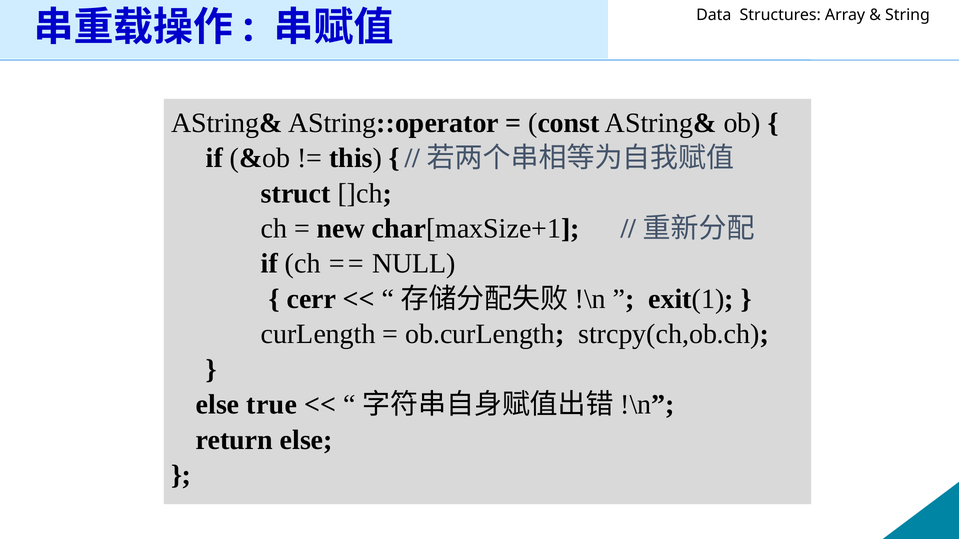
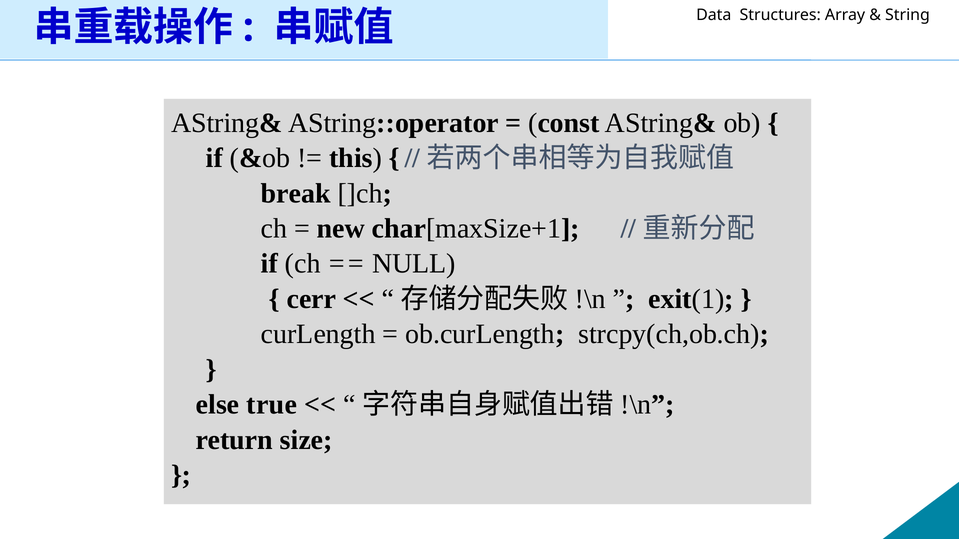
struct: struct -> break (296, 193)
return else: else -> size (306, 440)
